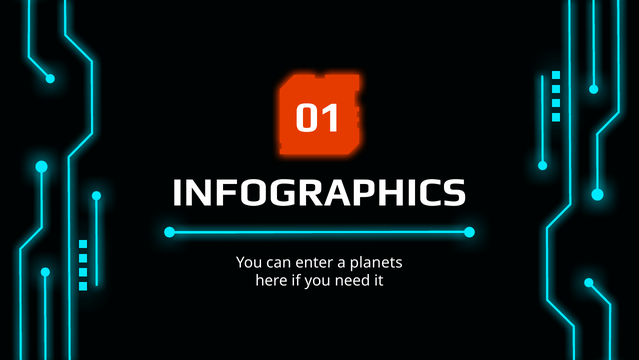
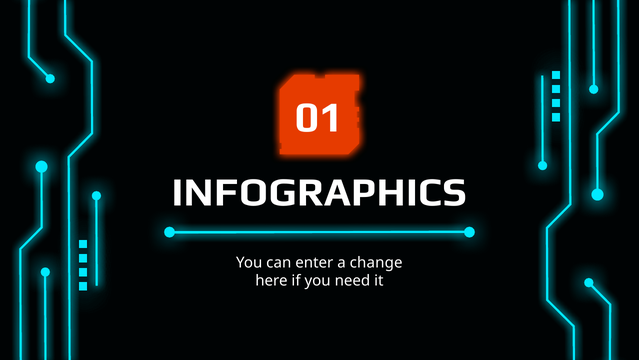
planets: planets -> change (376, 262)
